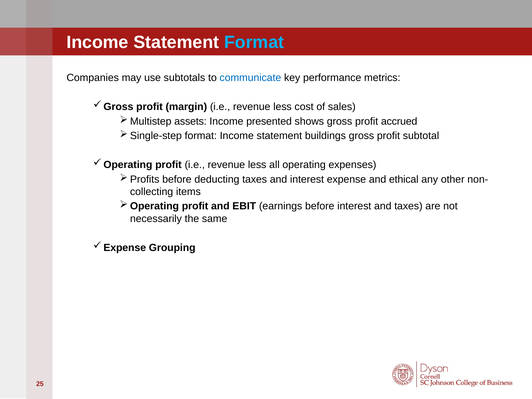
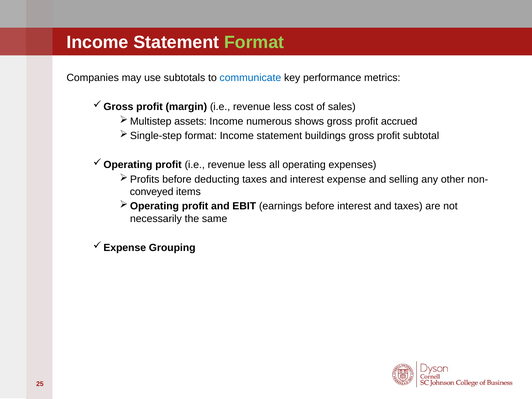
Format colour: light blue -> light green (254, 42)
presented: presented -> numerous (269, 121)
ethical: ethical -> selling (404, 179)
collecting: collecting -> conveyed (152, 192)
